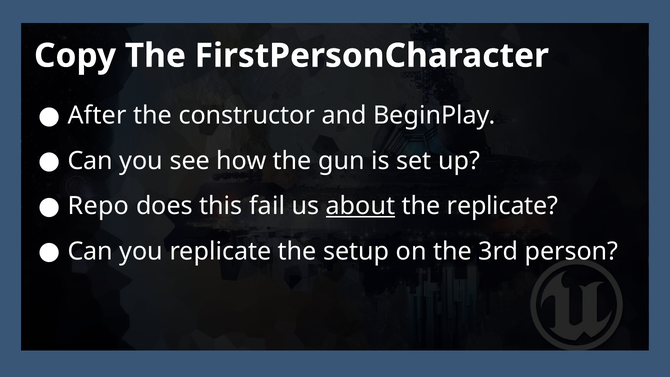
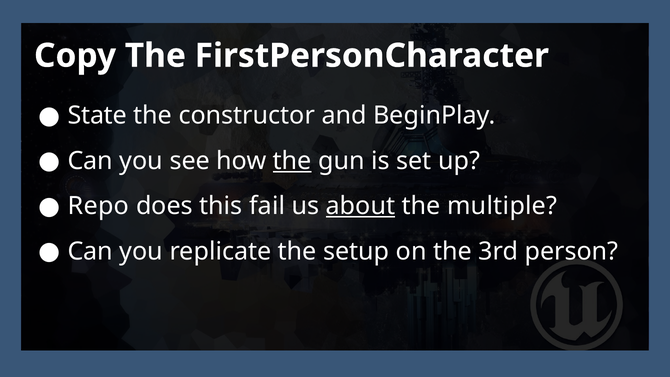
After: After -> State (97, 116)
the underline: none -> present (292, 161)
the replicate: replicate -> multiple (502, 206)
